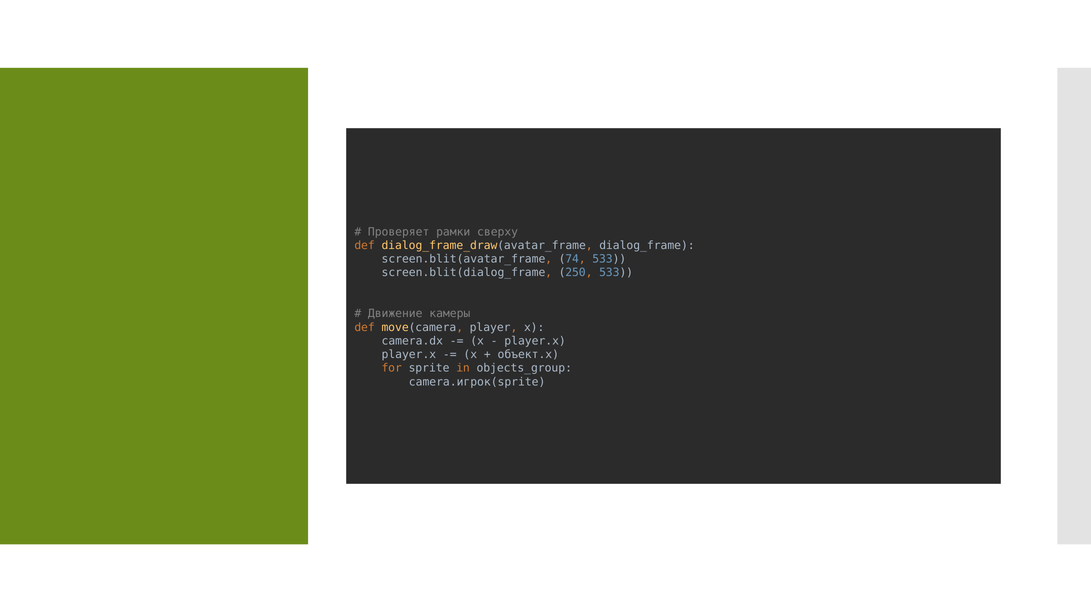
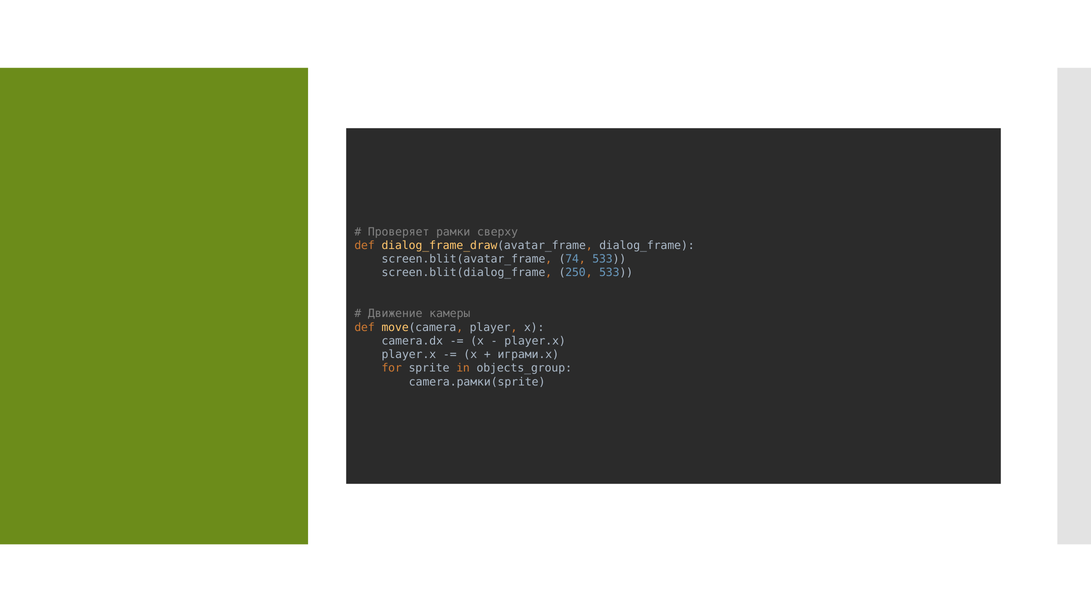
объект.x: объект.x -> играми.x (528, 355)
camera.игрок(sprite: camera.игрок(sprite -> camera.рамки(sprite (477, 382)
